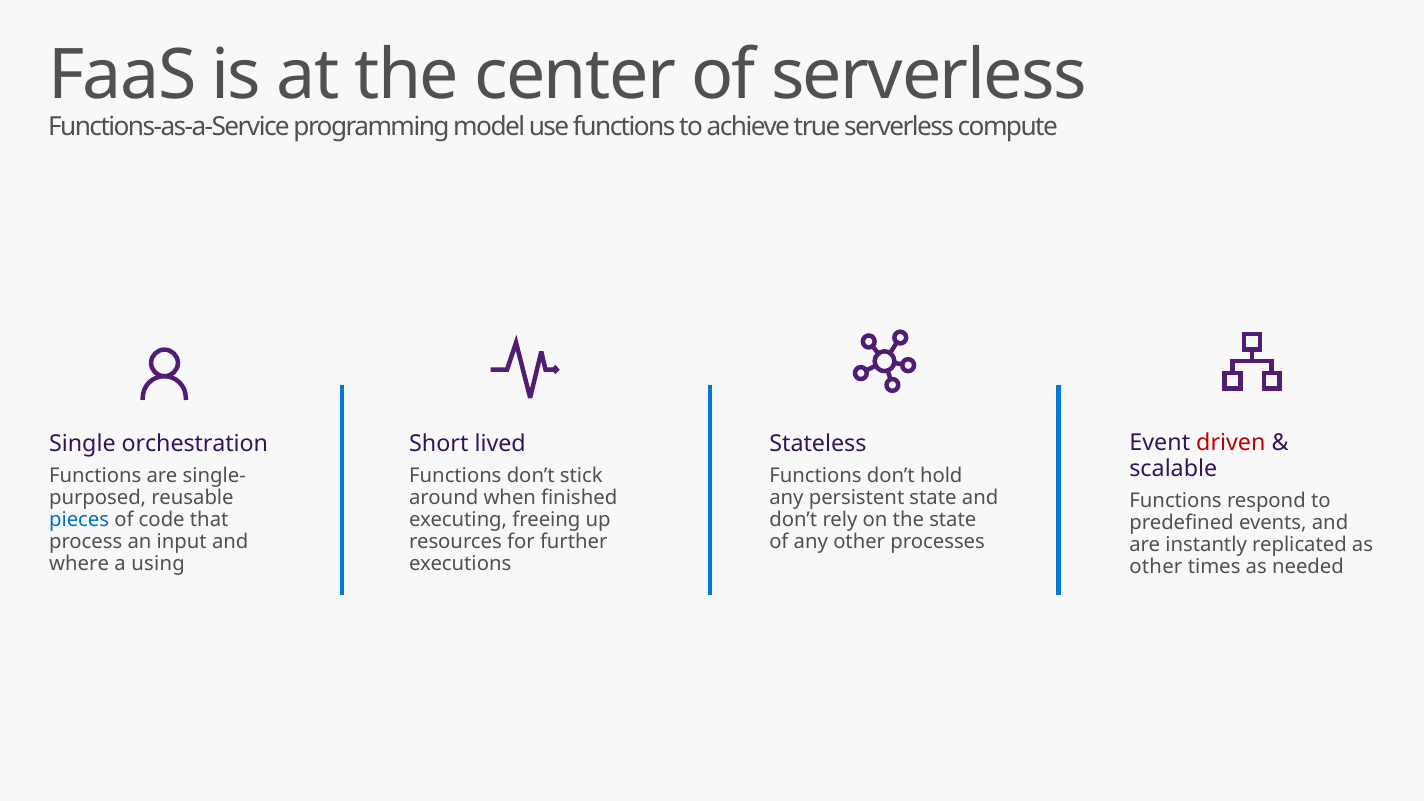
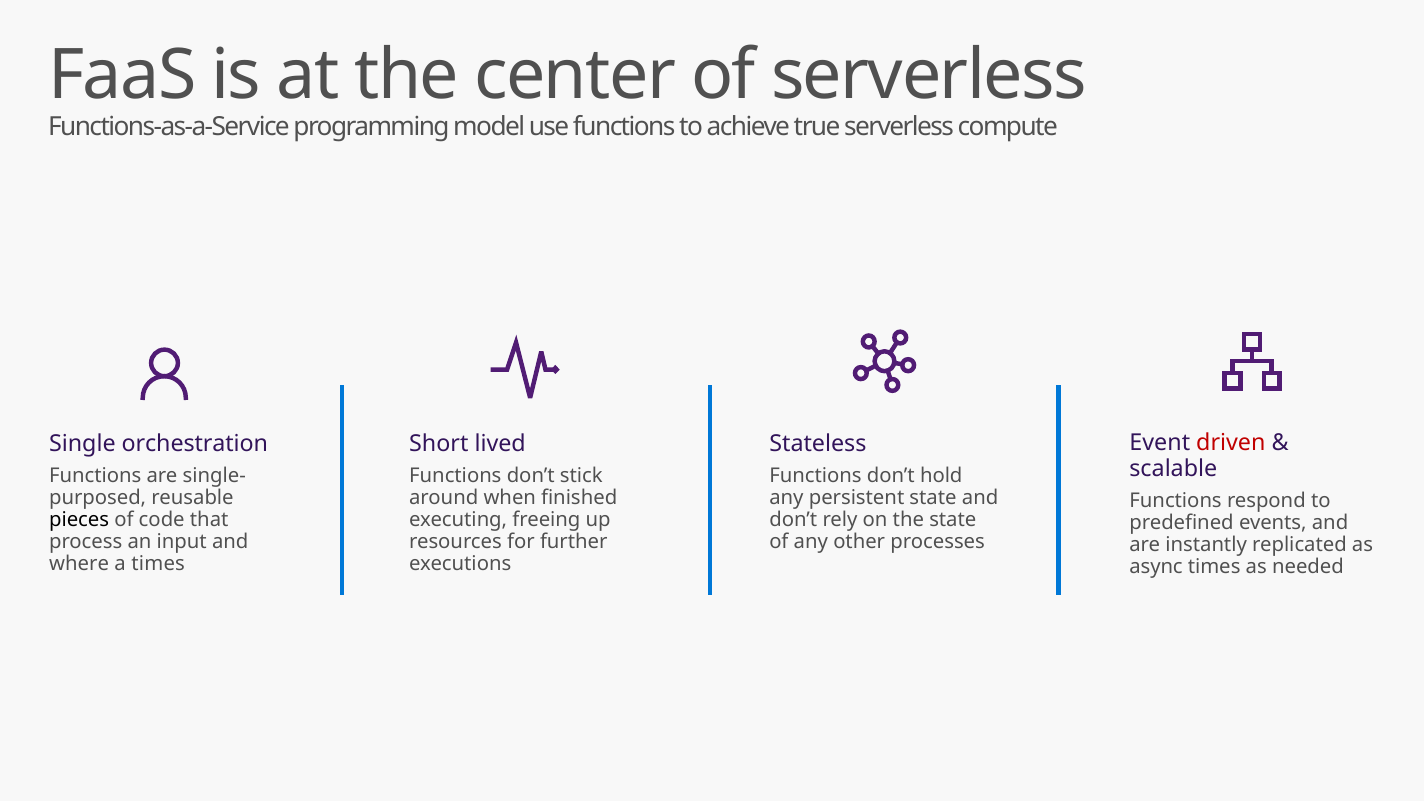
pieces colour: blue -> black (79, 520)
a using: using -> times (158, 564)
other: other -> async (1156, 567)
